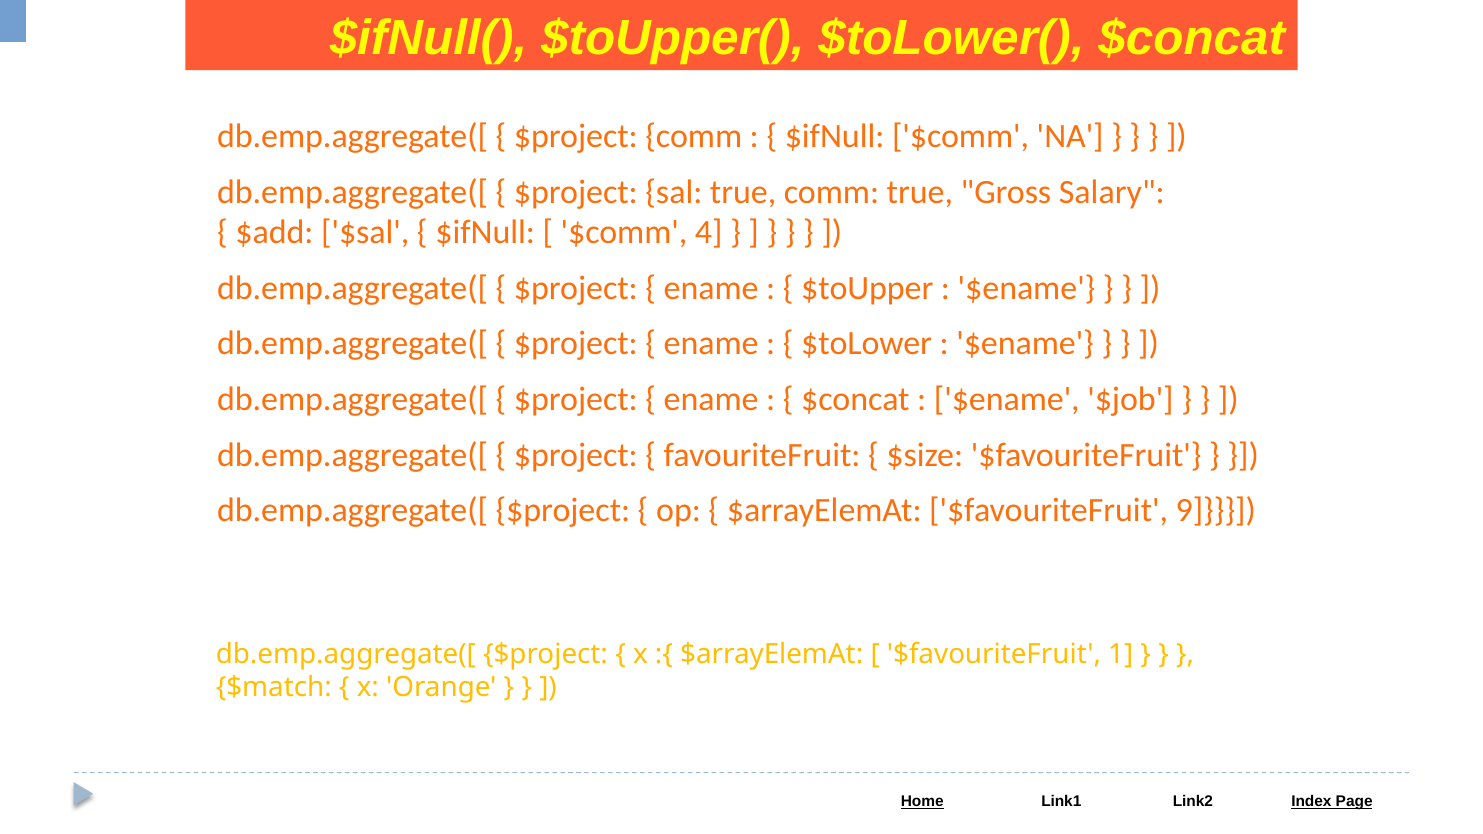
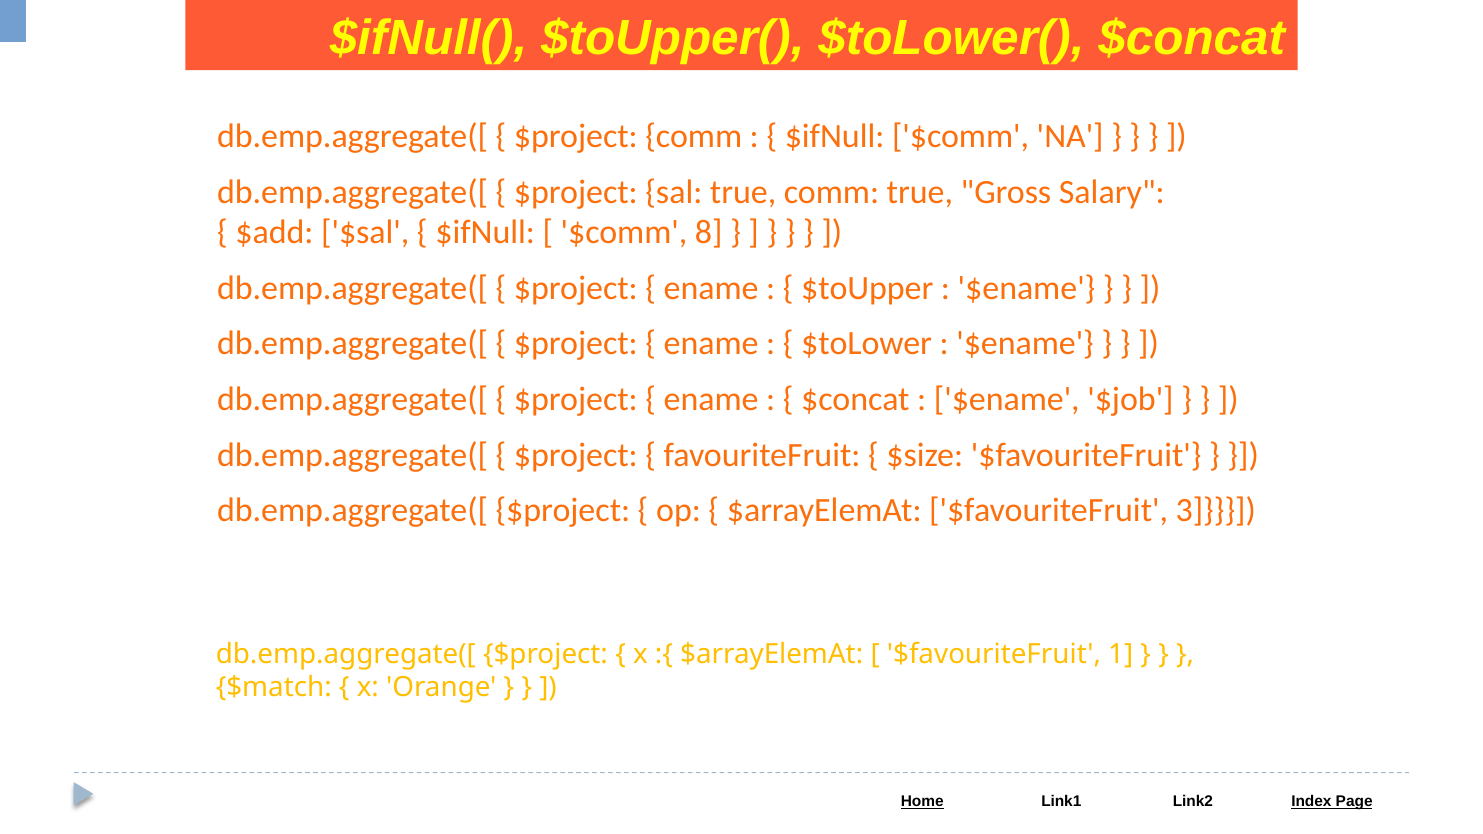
4: 4 -> 8 (709, 233)
9: 9 -> 3 (1216, 511)
